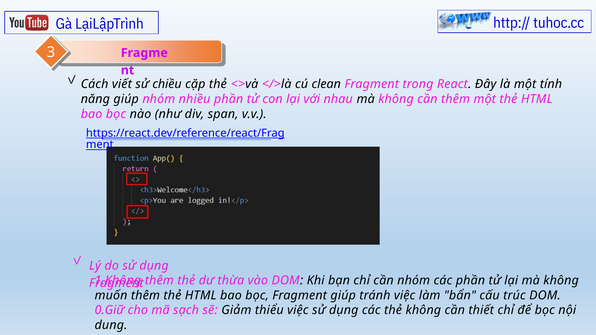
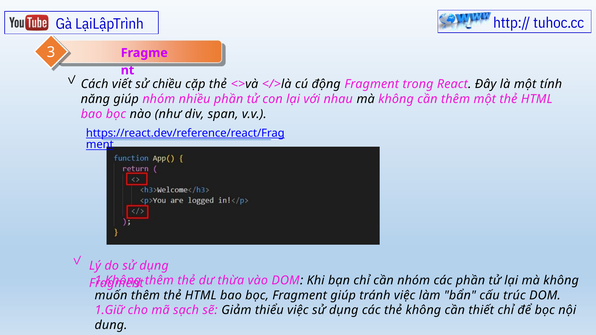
clean: clean -> động (326, 84)
0.Giữ: 0.Giữ -> 1.Giữ (109, 310)
